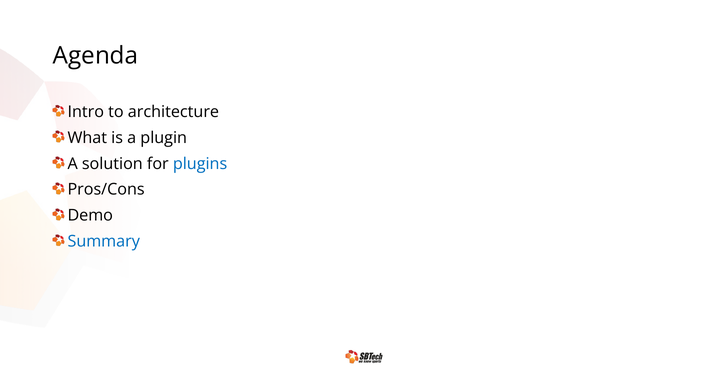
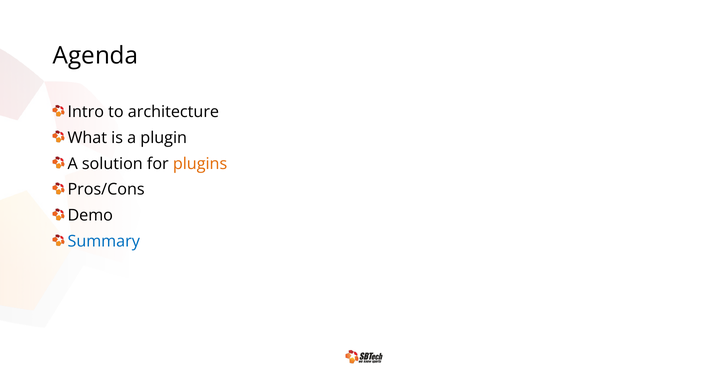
plugins colour: blue -> orange (200, 164)
